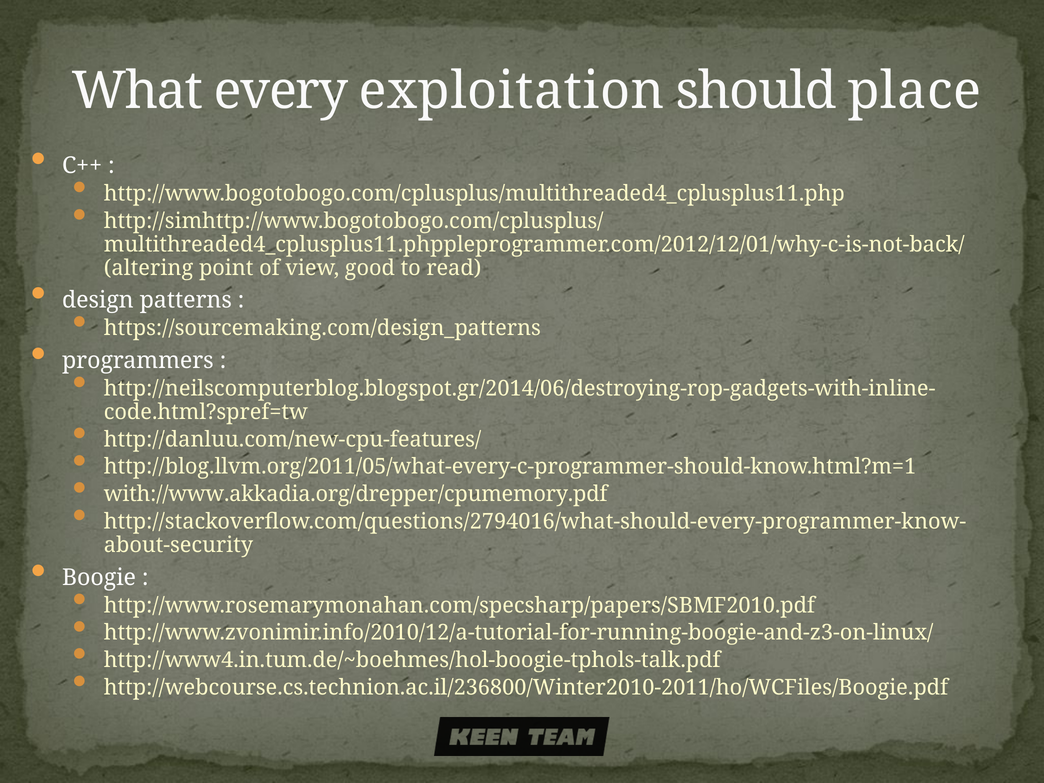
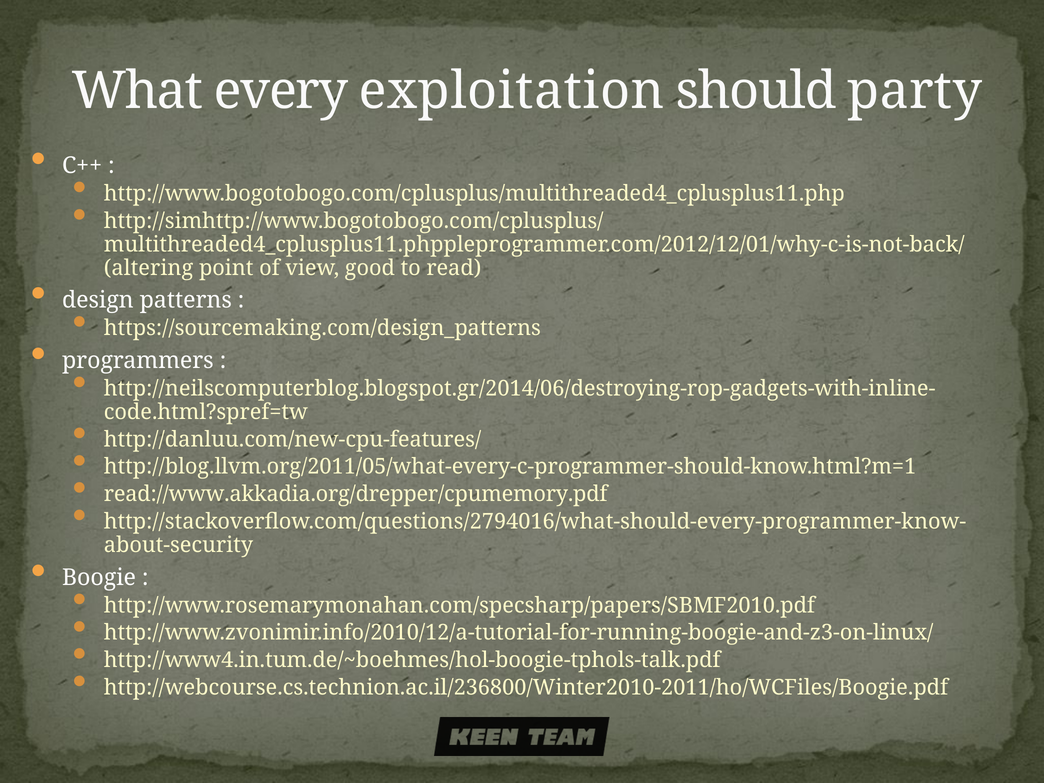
place: place -> party (915, 91)
with://www.akkadia.org/drepper/cpumemory.pdf: with://www.akkadia.org/drepper/cpumemory.pdf -> read://www.akkadia.org/drepper/cpumemory.pdf (356, 494)
